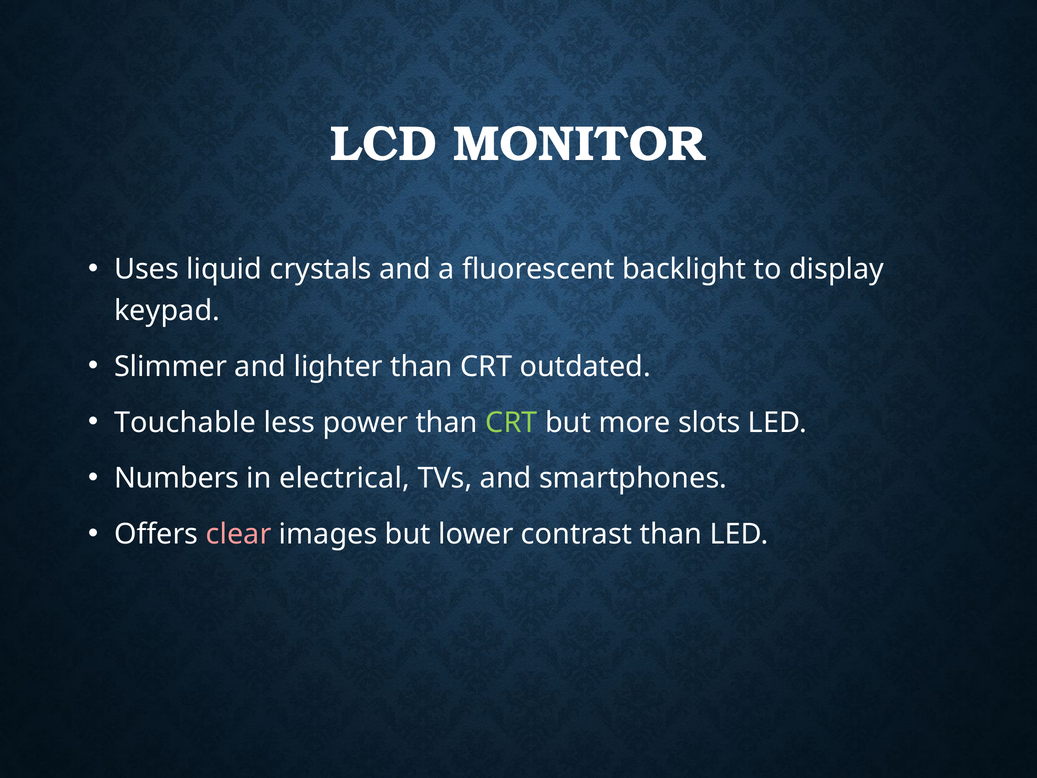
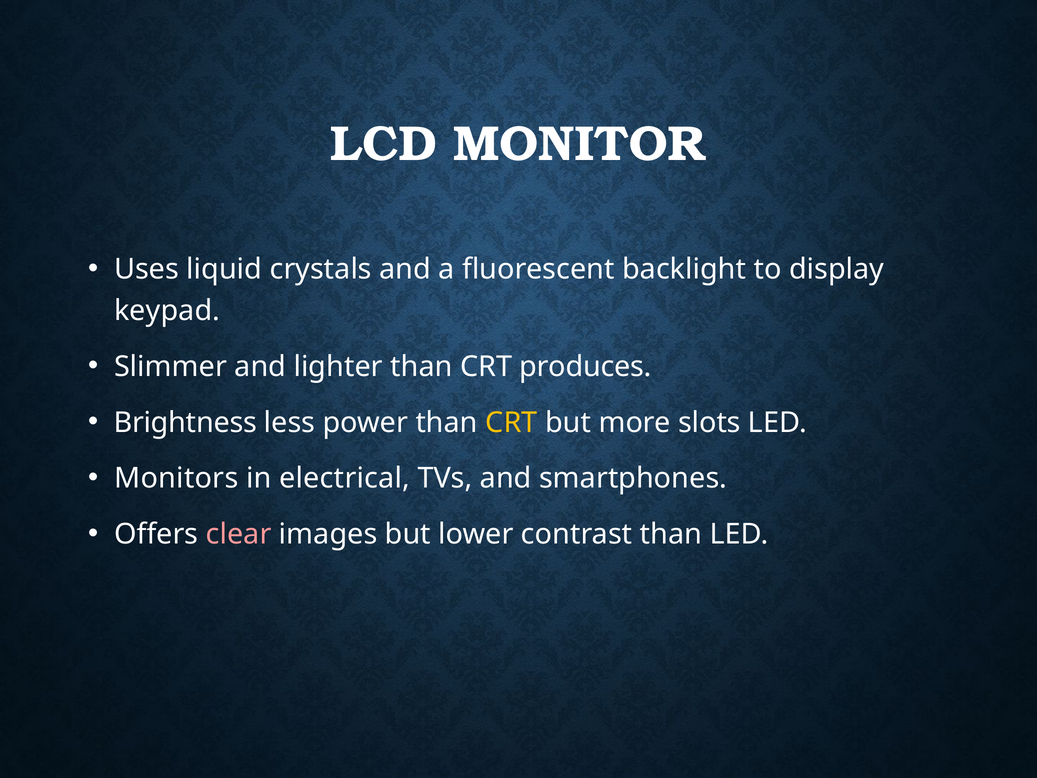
outdated: outdated -> produces (585, 366)
Touchable: Touchable -> Brightness (185, 422)
CRT colour: light green -> yellow (511, 422)
Numbers: Numbers -> Monitors (176, 478)
